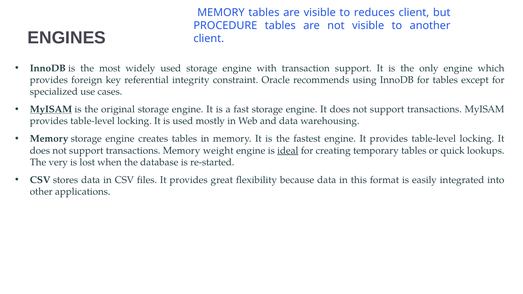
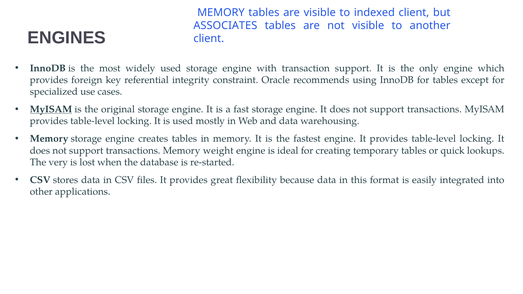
reduces: reduces -> indexed (374, 13)
PROCEDURE: PROCEDURE -> ASSOCIATES (225, 26)
ideal underline: present -> none (288, 151)
